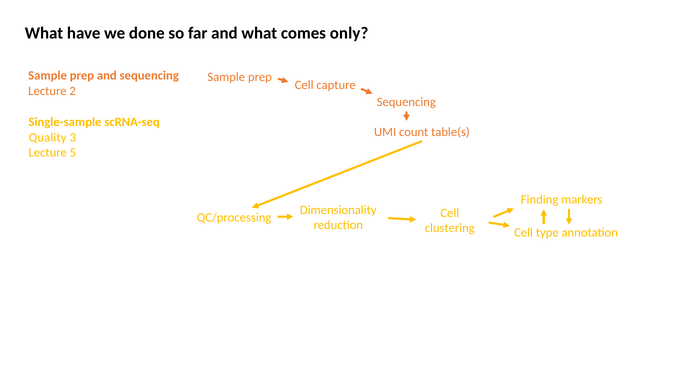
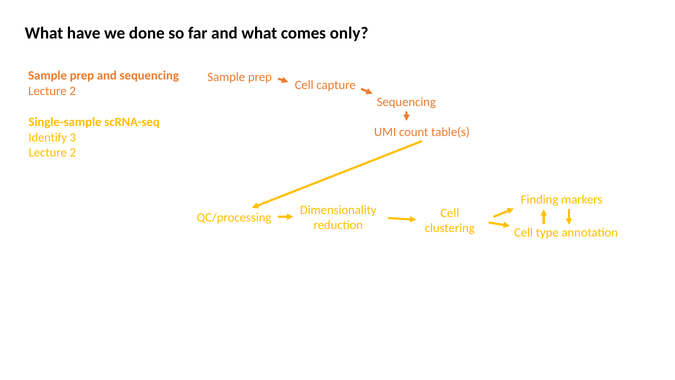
Quality: Quality -> Identify (48, 137)
5: 5 -> 2 (73, 152)
